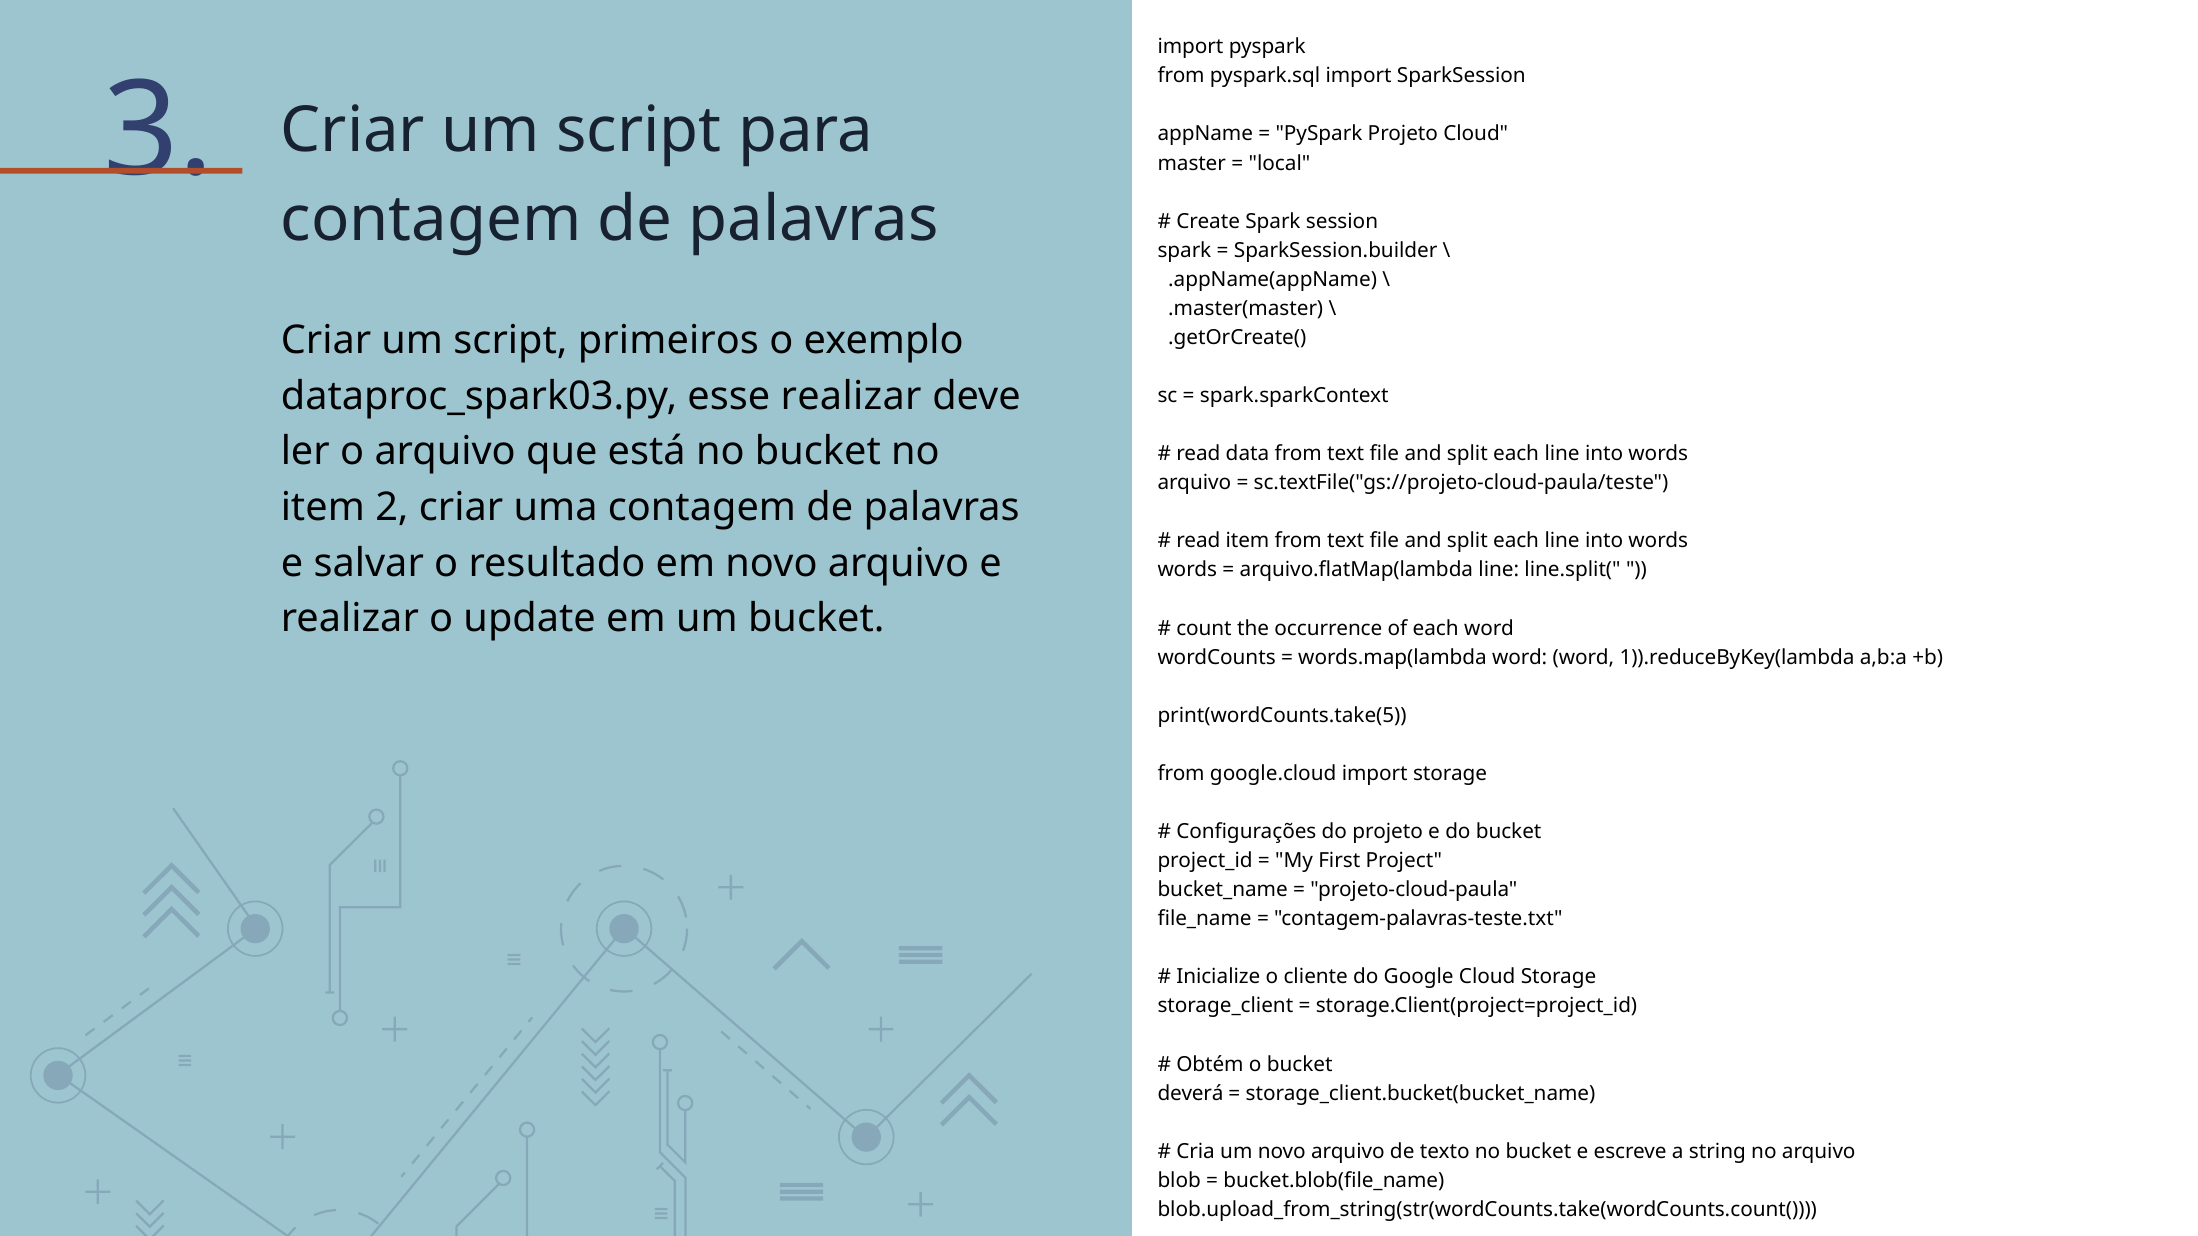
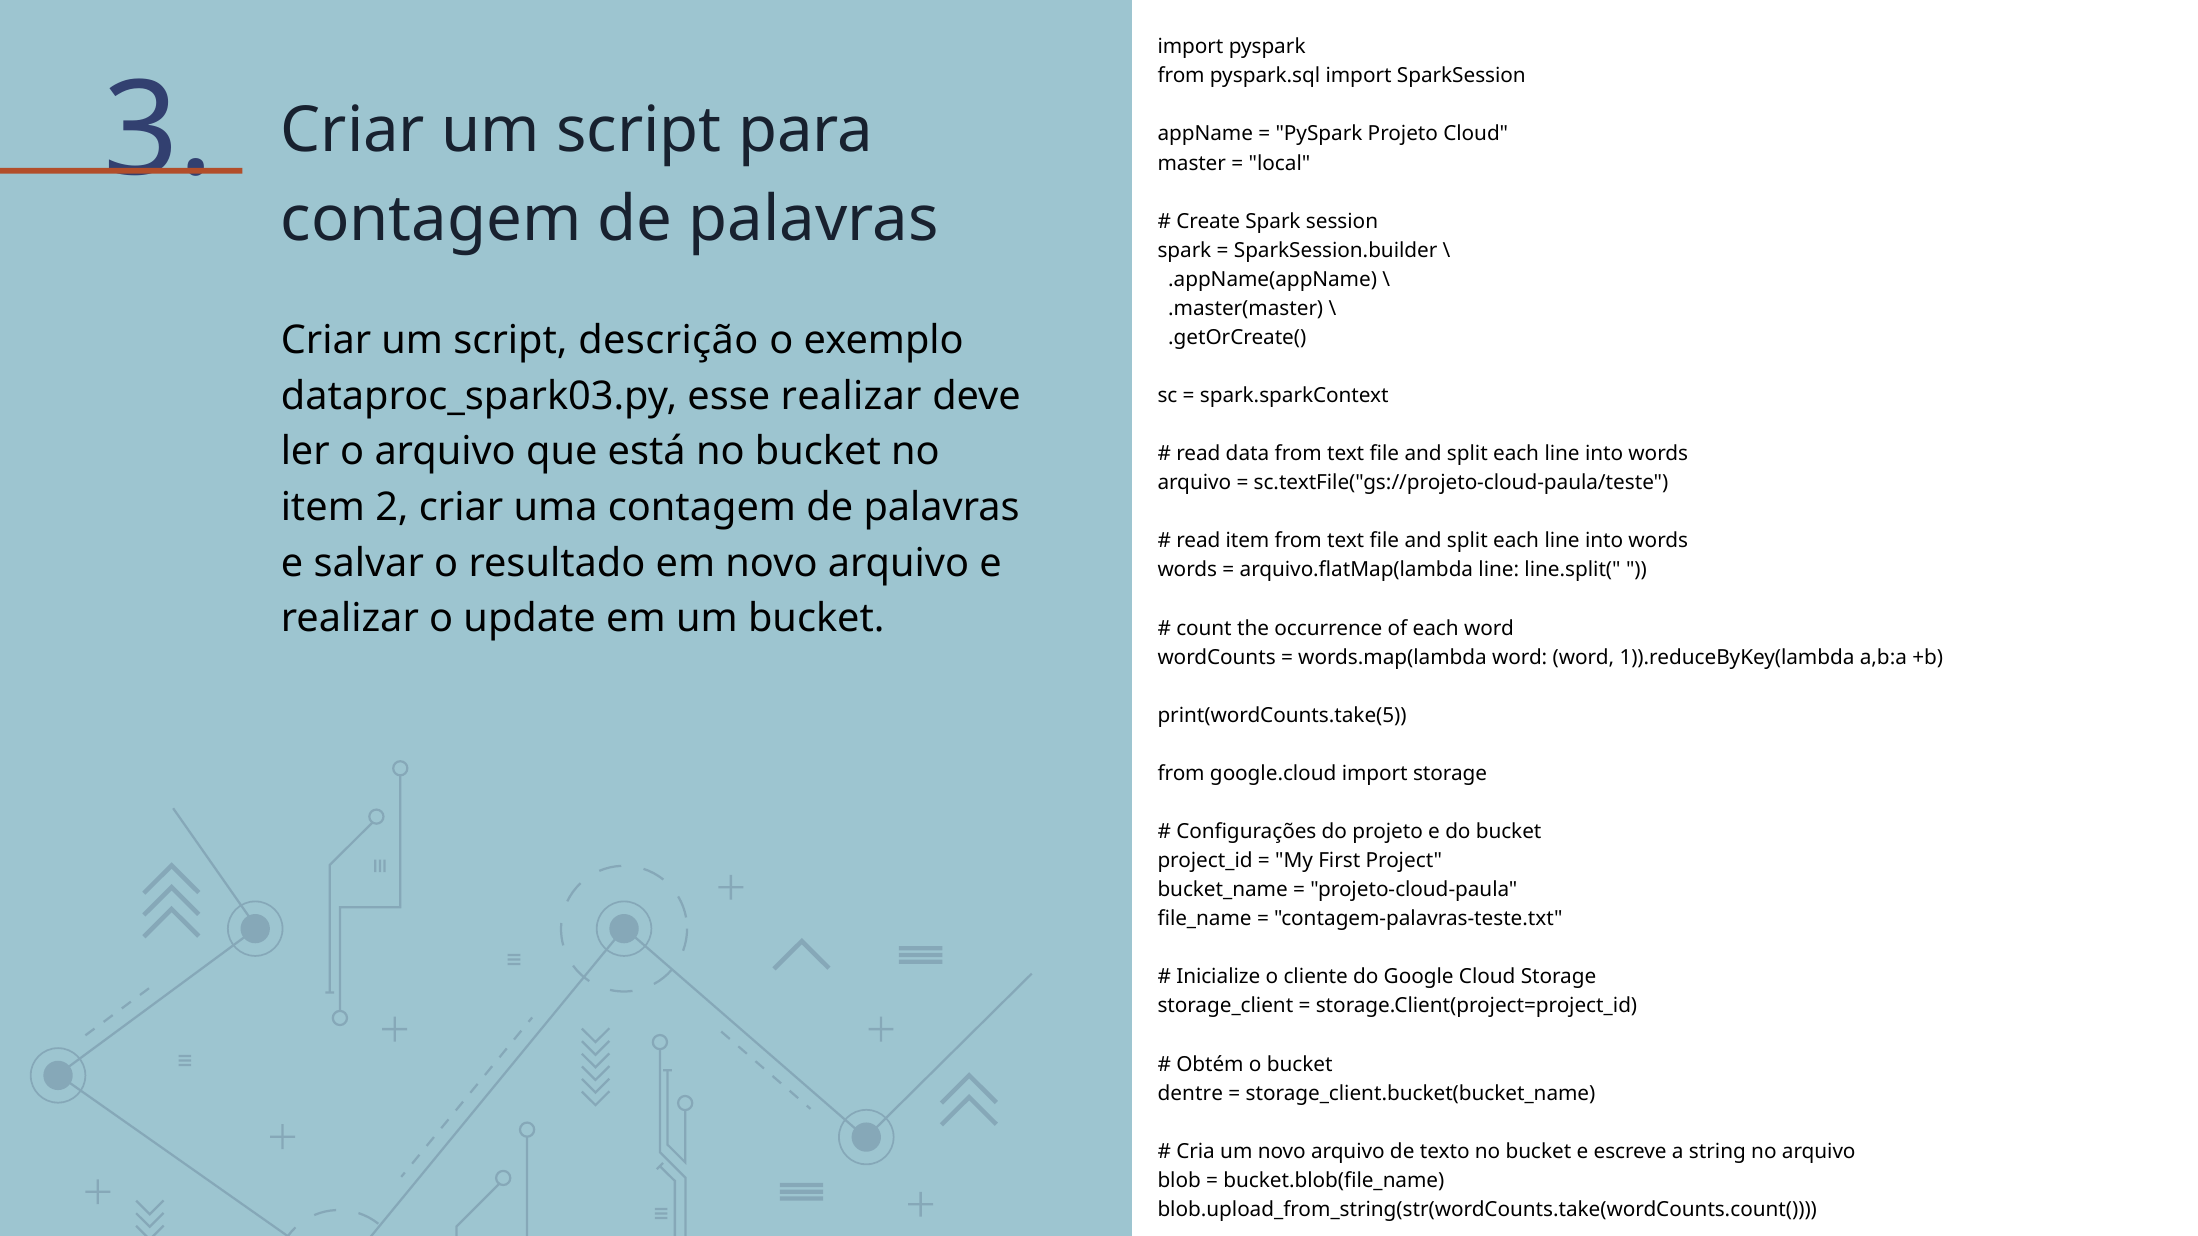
primeiros: primeiros -> descrição (668, 341)
deverá: deverá -> dentre (1190, 1094)
